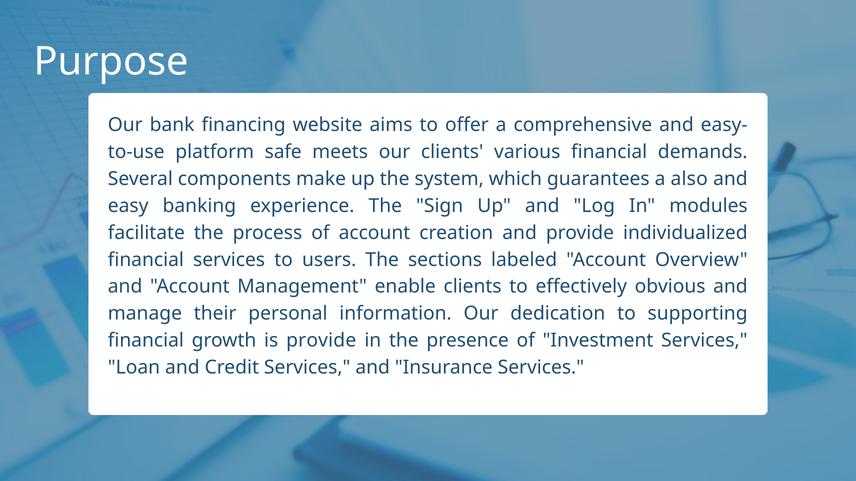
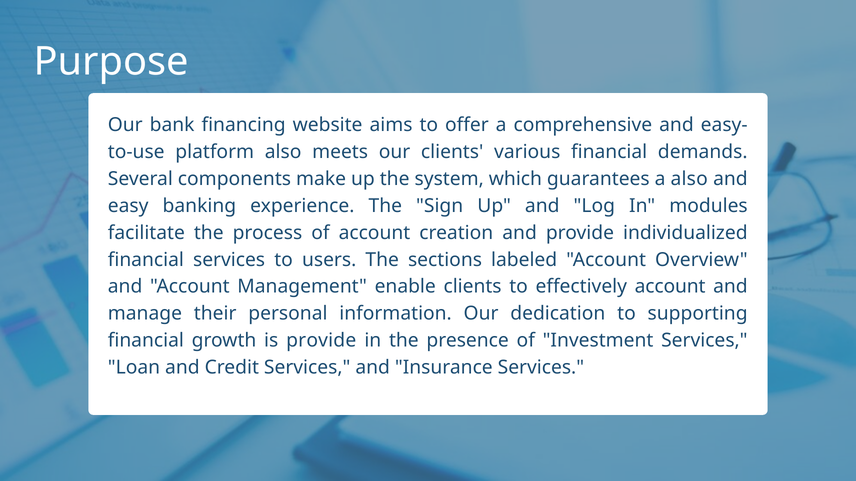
platform safe: safe -> also (283, 152)
effectively obvious: obvious -> account (670, 287)
